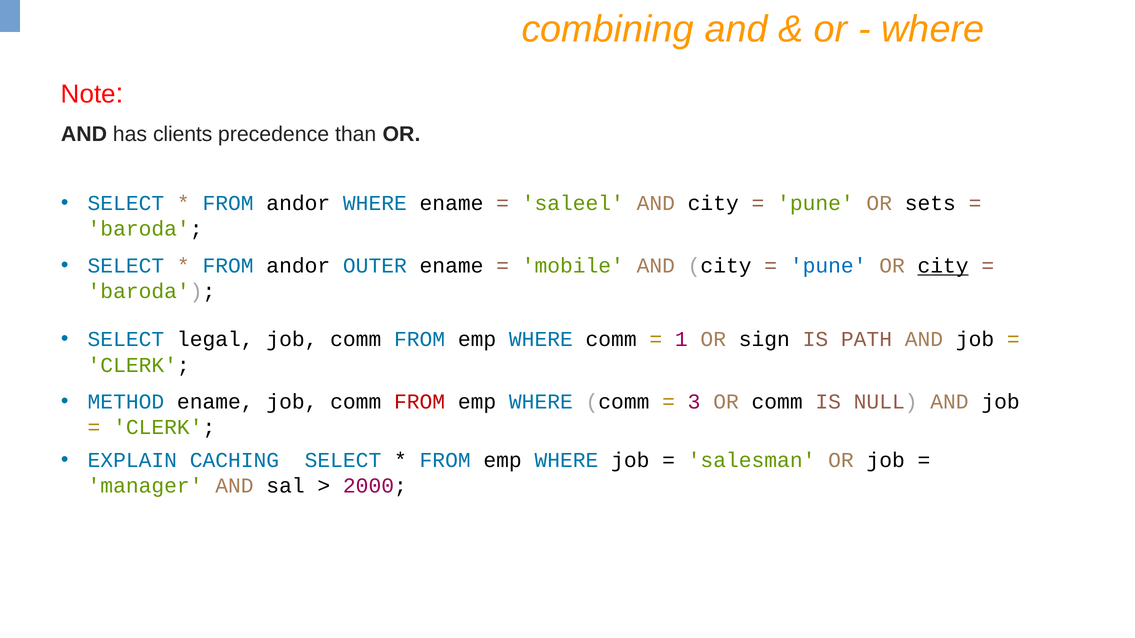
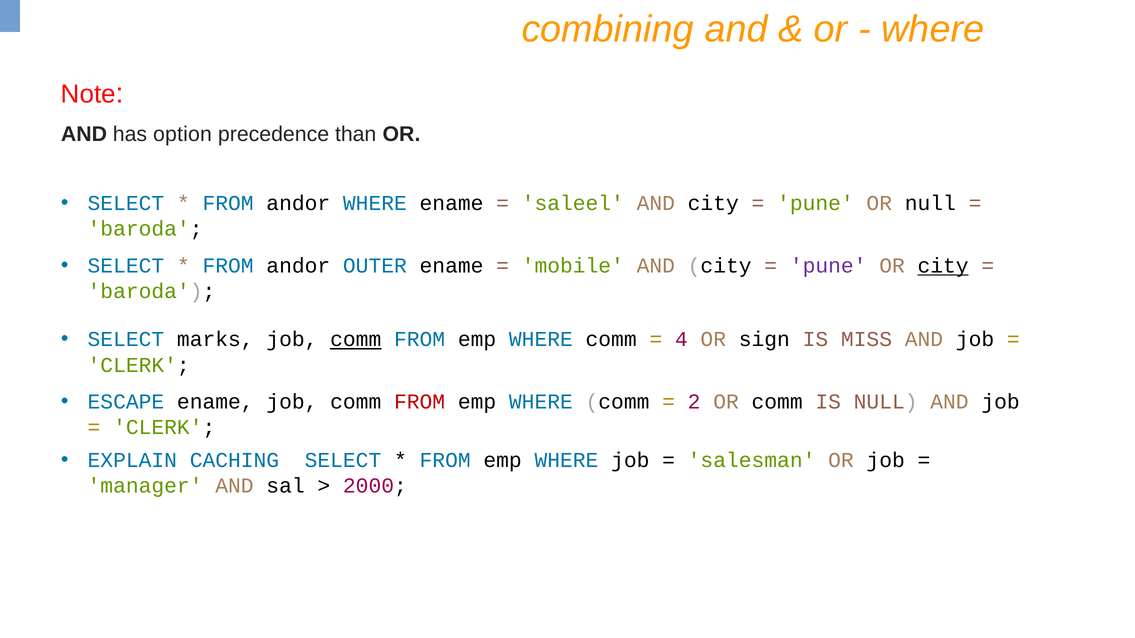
clients: clients -> option (182, 134)
OR sets: sets -> null (930, 204)
pune colour: blue -> purple (828, 266)
legal: legal -> marks (215, 340)
comm underline: none -> present (356, 340)
1: 1 -> 4 (681, 340)
PATH: PATH -> MISS (866, 340)
METHOD: METHOD -> ESCAPE (126, 402)
3: 3 -> 2 (694, 402)
